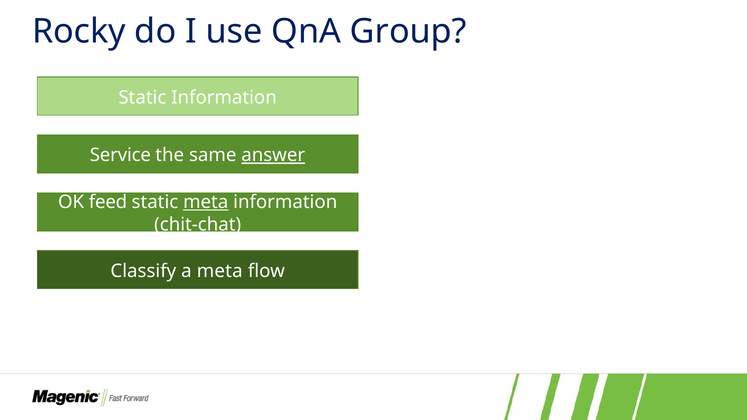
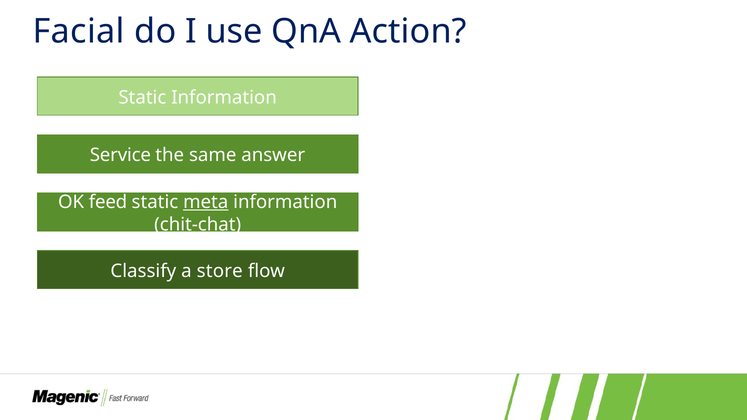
Rocky: Rocky -> Facial (79, 32)
Group: Group -> Action (408, 32)
answer underline: present -> none (273, 155)
a meta: meta -> store (220, 271)
